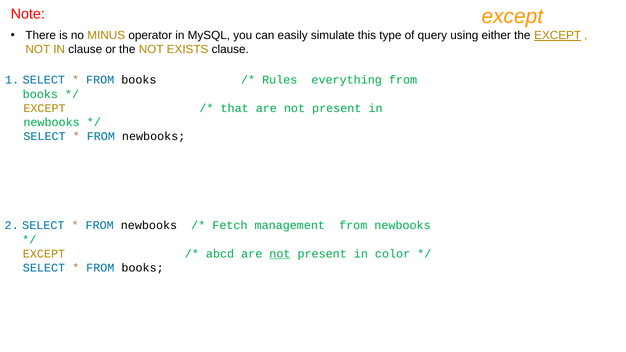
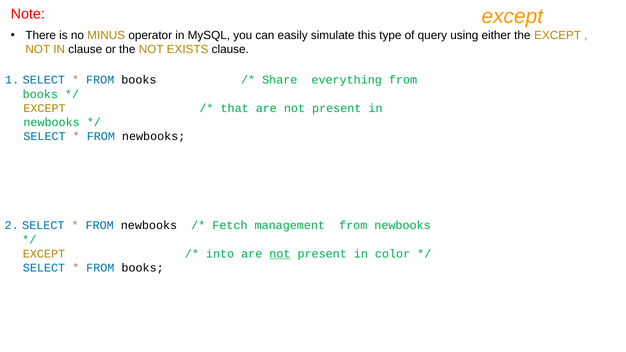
EXCEPT underline: present -> none (558, 36)
Rules: Rules -> Share (280, 80)
abcd: abcd -> into (220, 254)
